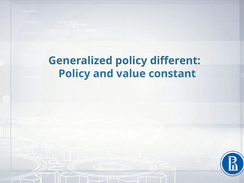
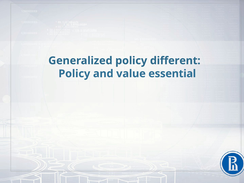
constant: constant -> essential (172, 74)
